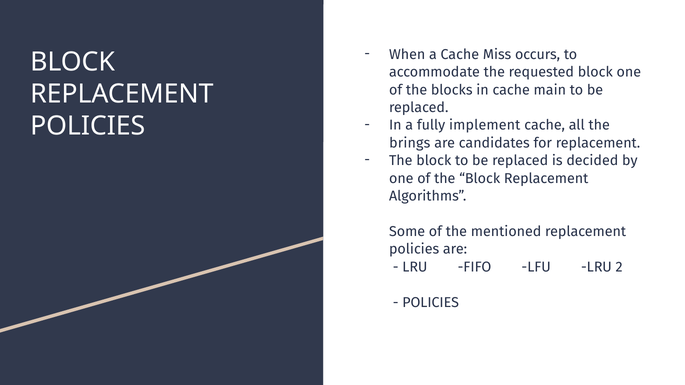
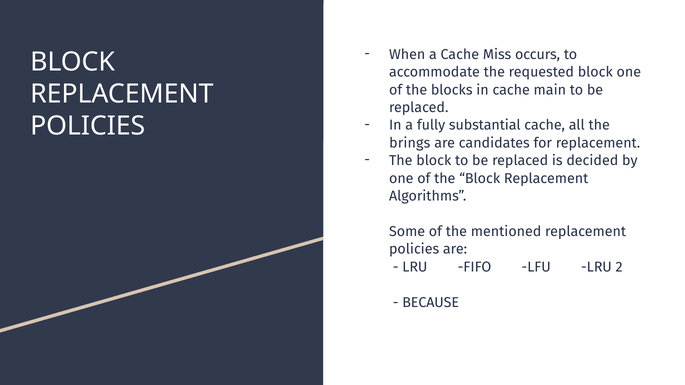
implement: implement -> substantial (485, 125)
POLICIES: POLICIES -> BECAUSE (431, 303)
